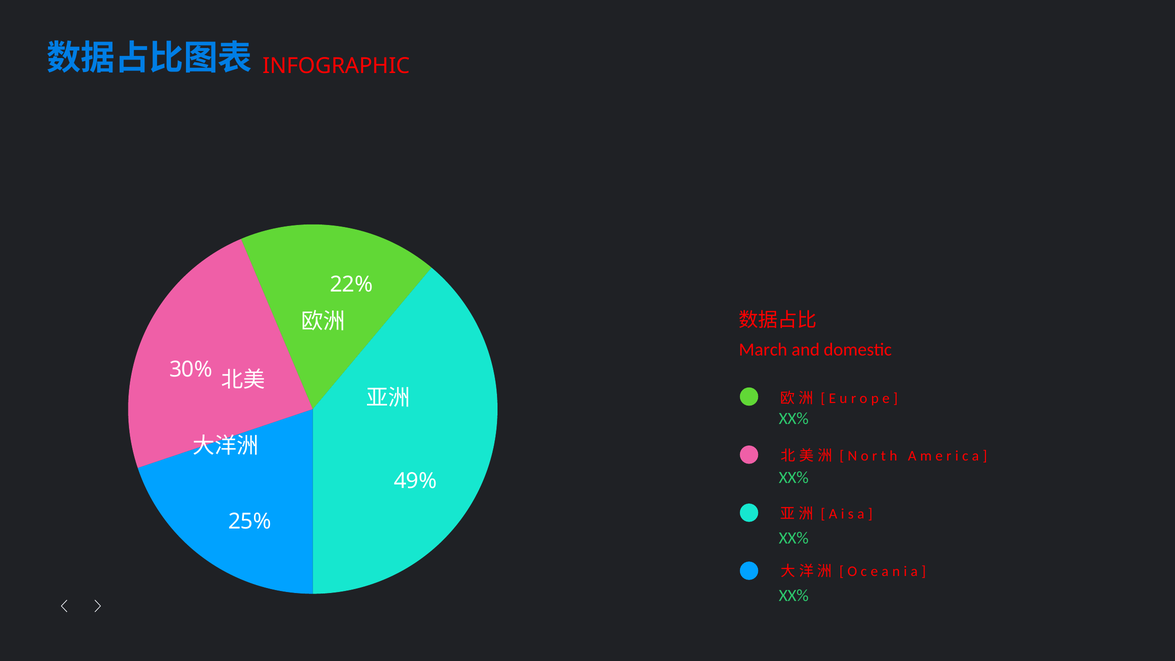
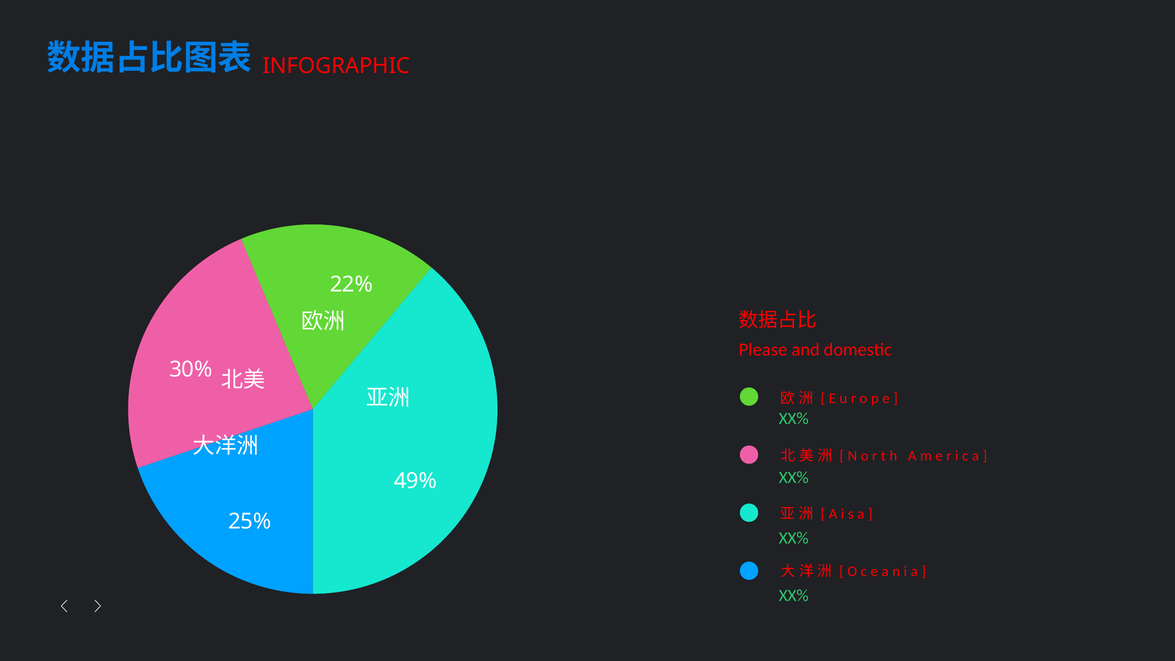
March: March -> Please (763, 349)
